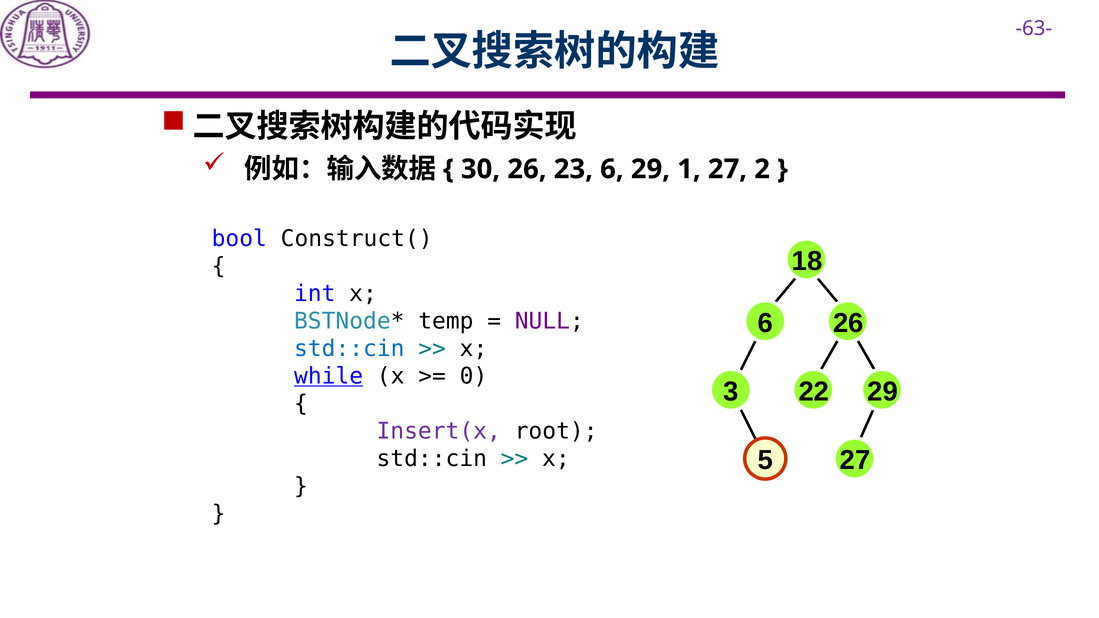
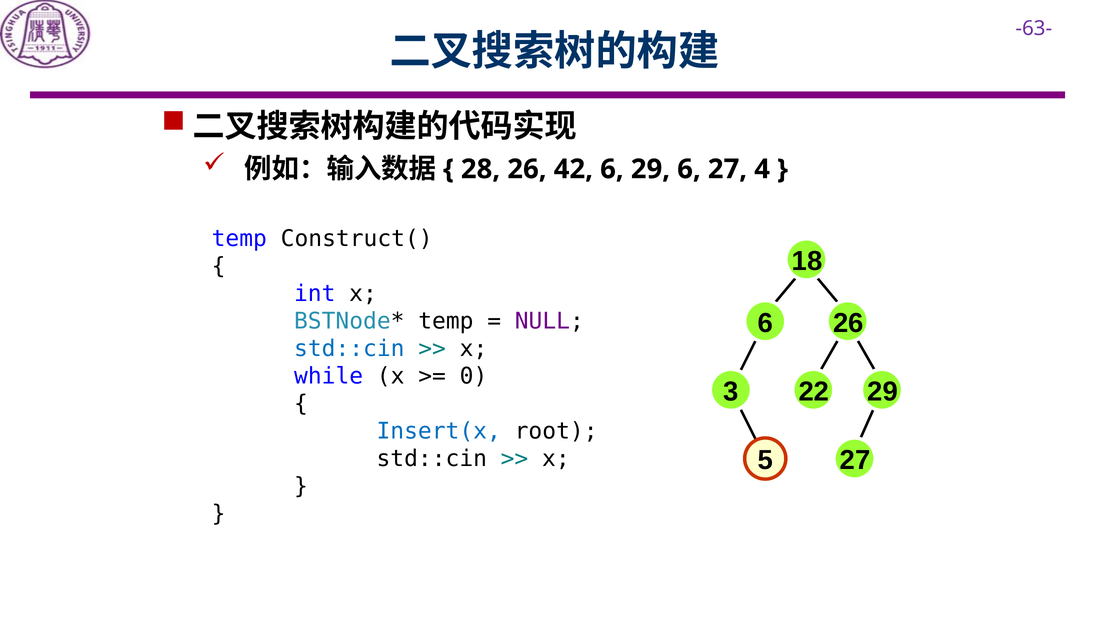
30: 30 -> 28 (481, 169)
23: 23 -> 42 (573, 169)
29 1: 1 -> 6 (689, 169)
2: 2 -> 4 (762, 169)
bool: bool -> temp (239, 239)
while underline: present -> none (329, 376)
Insert(x colour: purple -> blue (439, 431)
